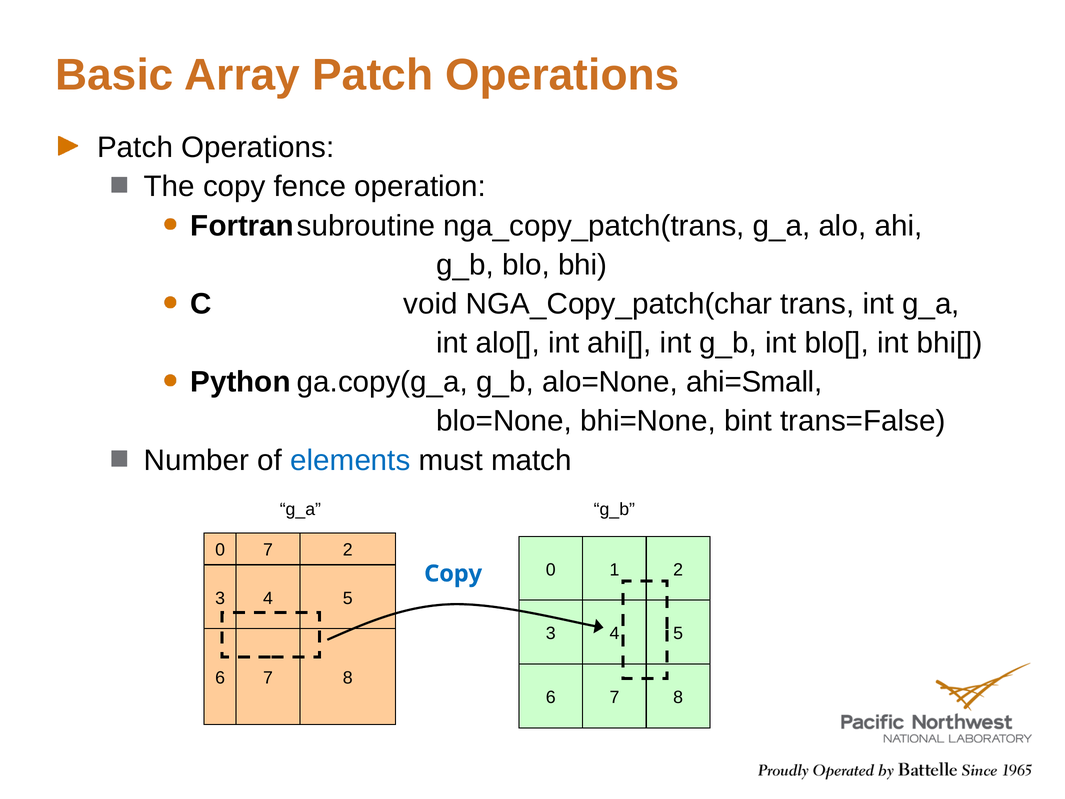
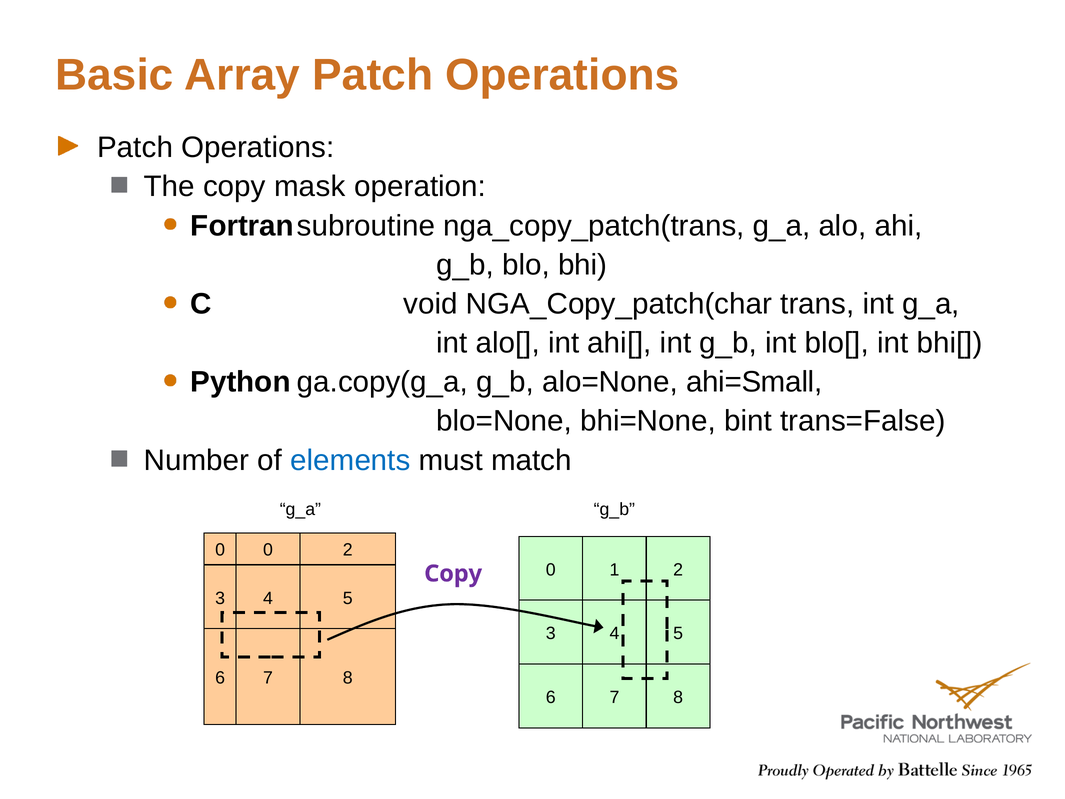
fence: fence -> mask (310, 187)
0 7: 7 -> 0 (268, 550)
Copy colour: blue -> purple (453, 574)
